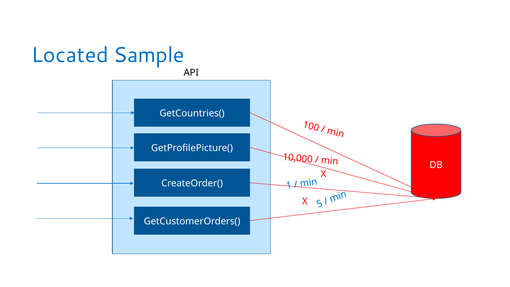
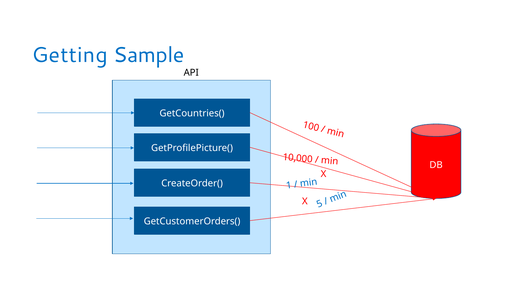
Located: Located -> Getting (70, 55)
